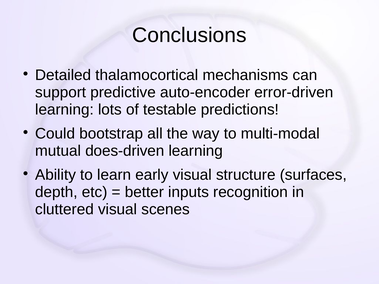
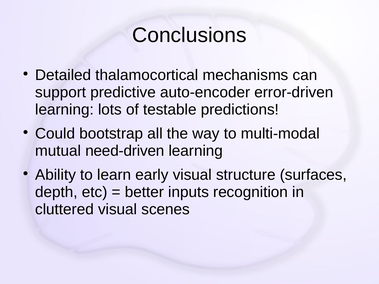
does-driven: does-driven -> need-driven (125, 151)
